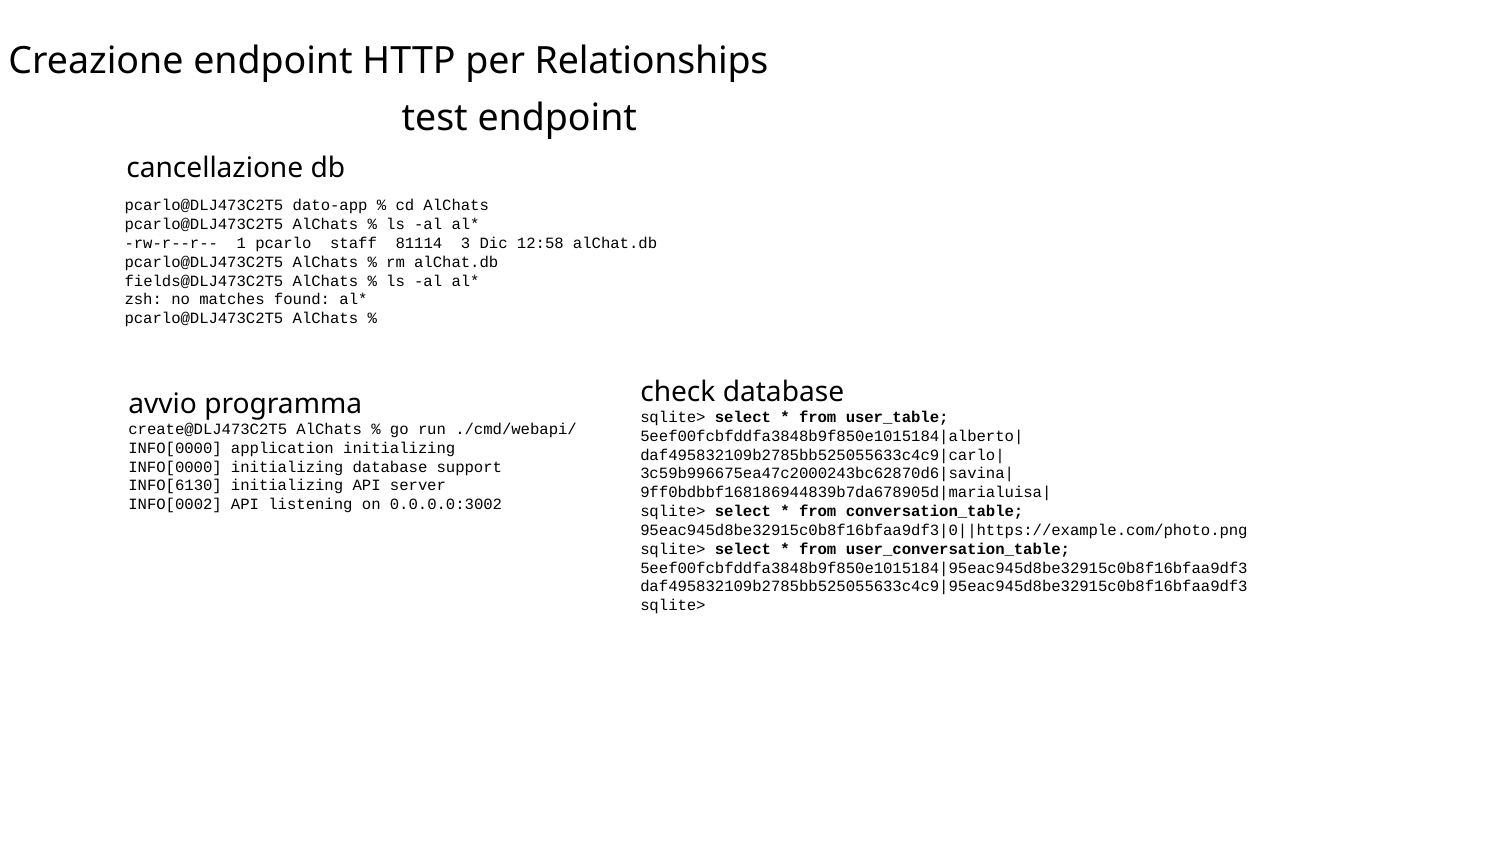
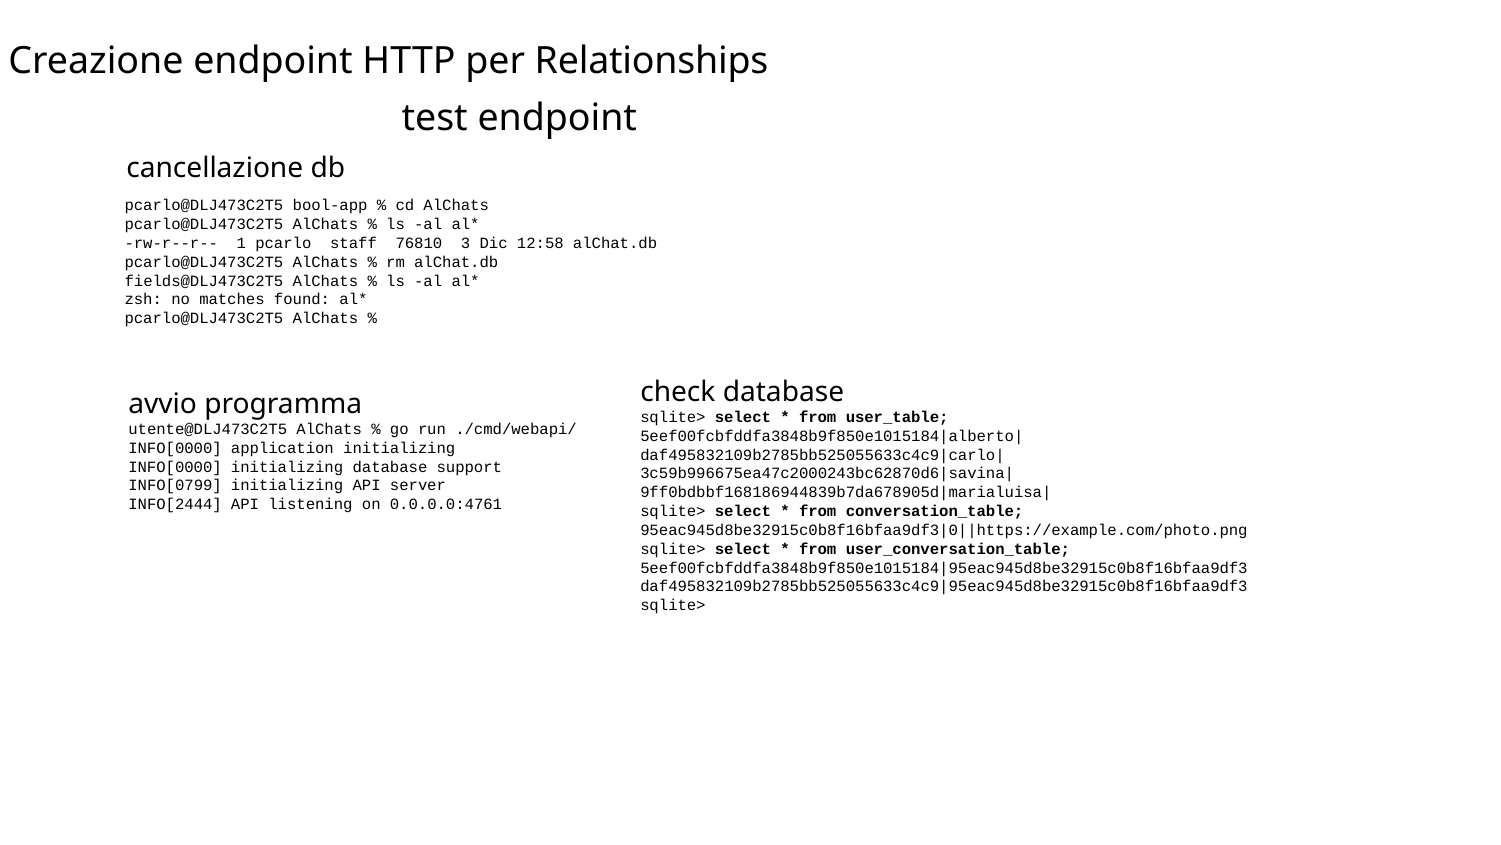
dato-app: dato-app -> bool-app (330, 206)
81114: 81114 -> 76810 (419, 243)
create@DLJ473C2T5: create@DLJ473C2T5 -> utente@DLJ473C2T5 (208, 429)
INFO[6130: INFO[6130 -> INFO[0799 (175, 485)
INFO[0002: INFO[0002 -> INFO[2444 (175, 504)
0.0.0.0:3002: 0.0.0.0:3002 -> 0.0.0.0:4761 (446, 504)
